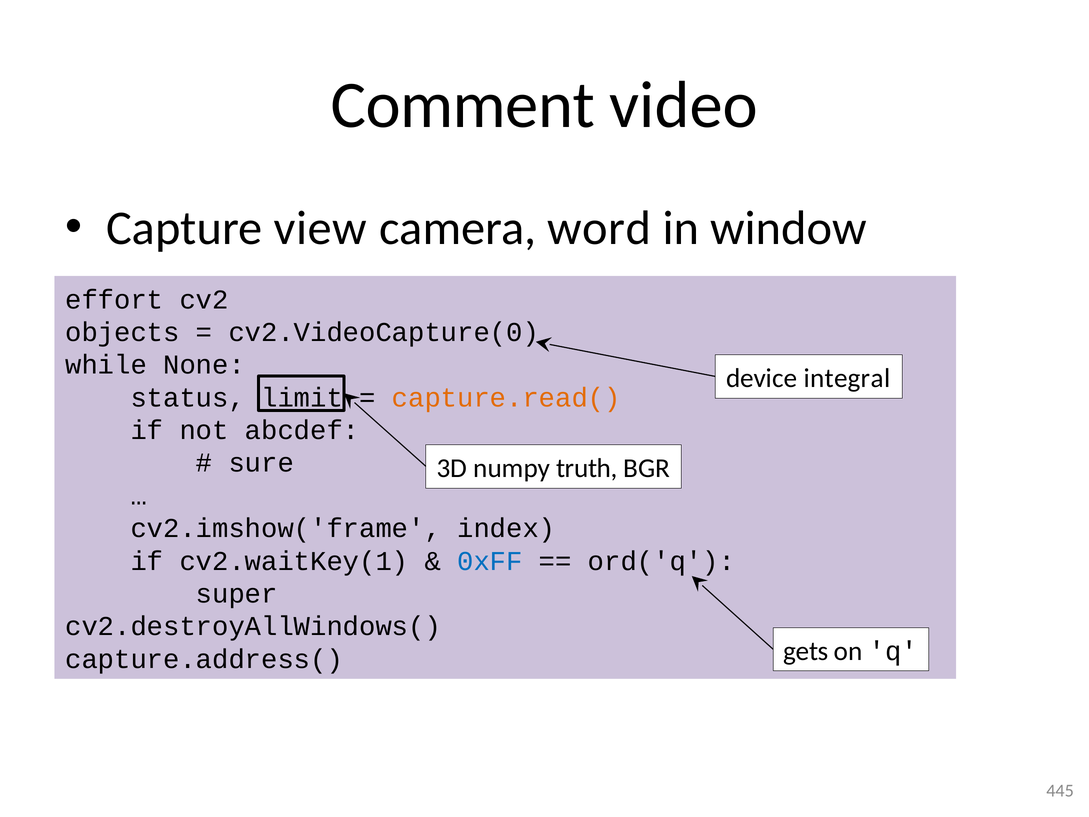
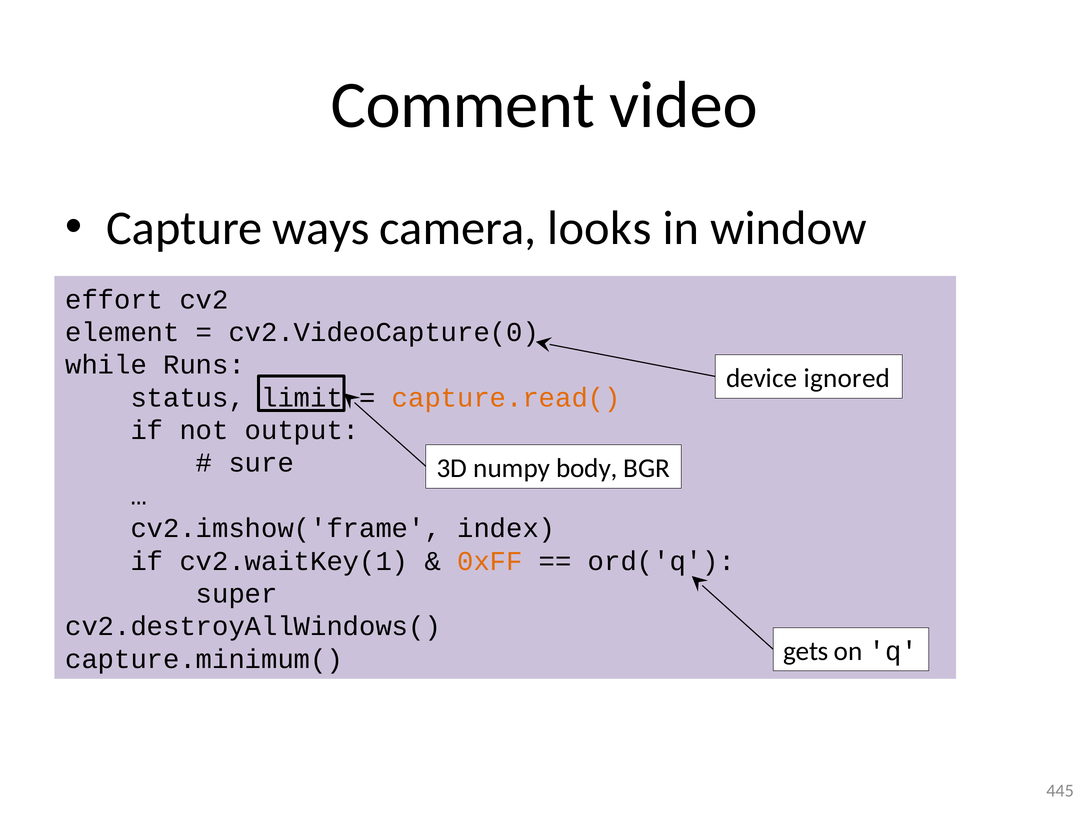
view: view -> ways (321, 228)
word: word -> looks (599, 228)
objects: objects -> element (122, 332)
None: None -> Runs (204, 365)
integral: integral -> ignored (847, 378)
abcdef: abcdef -> output (302, 430)
truth: truth -> body (587, 468)
0xFF colour: blue -> orange (490, 561)
capture.address(: capture.address( -> capture.minimum( (204, 659)
